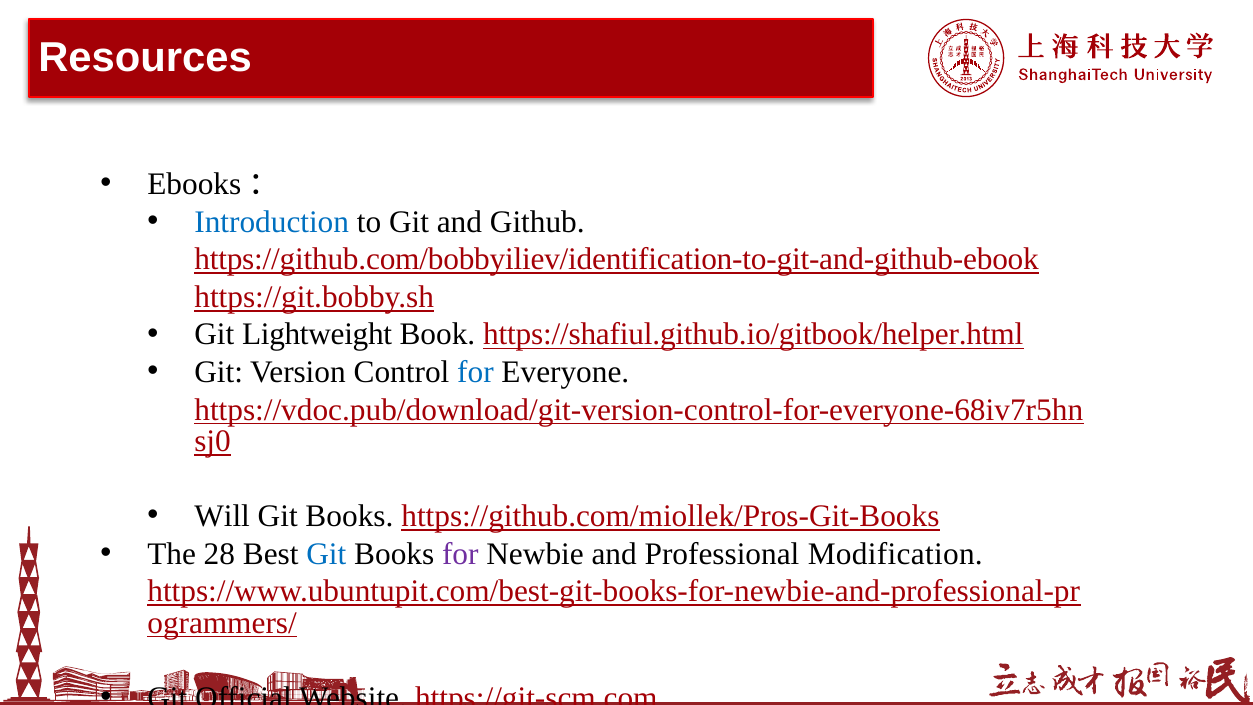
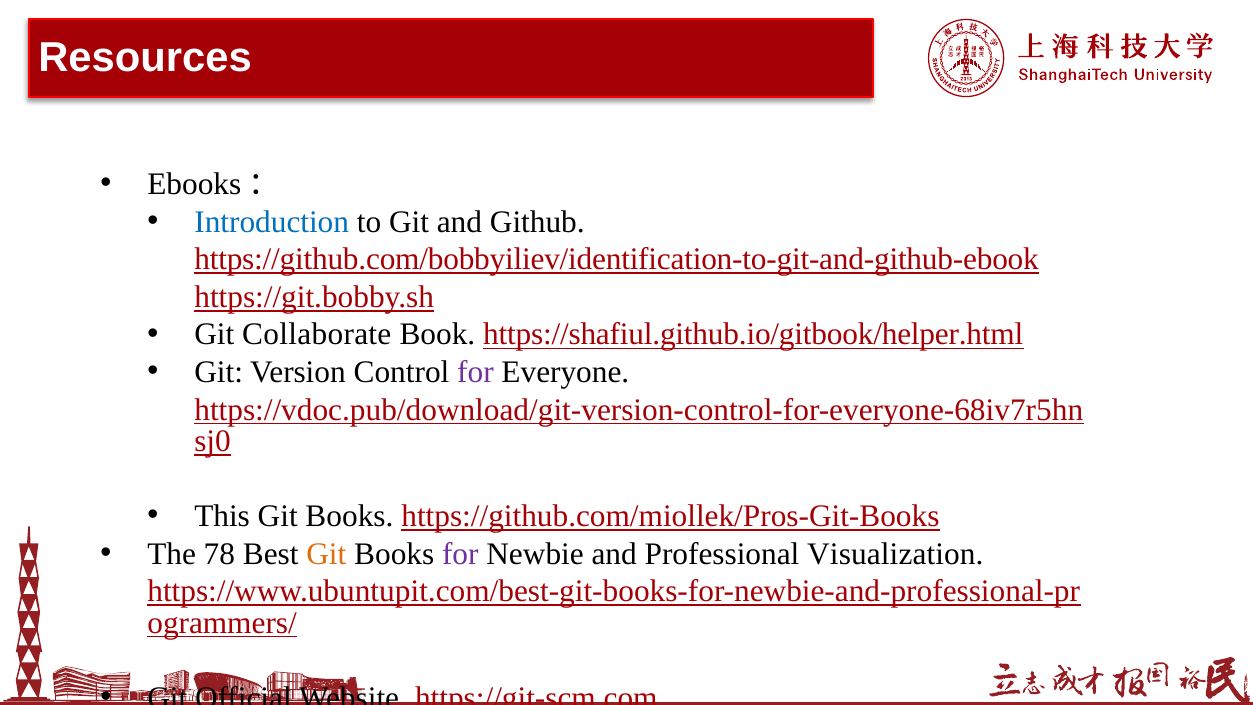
Lightweight: Lightweight -> Collaborate (317, 334)
for colour: blue -> purple (475, 372)
Will: Will -> This (222, 516)
28: 28 -> 78 (219, 554)
Git colour: blue -> orange (326, 554)
Modification: Modification -> Visualization (895, 554)
